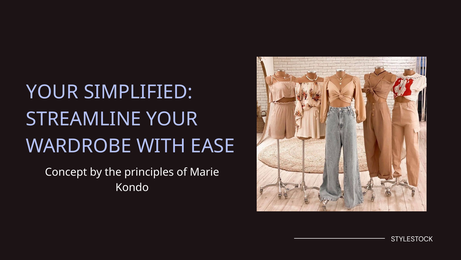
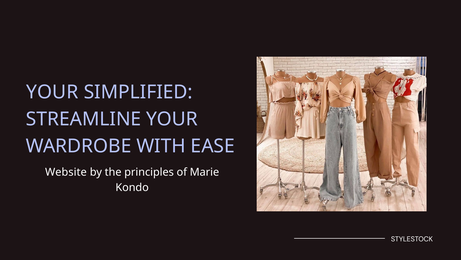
Concept: Concept -> Website (66, 172)
